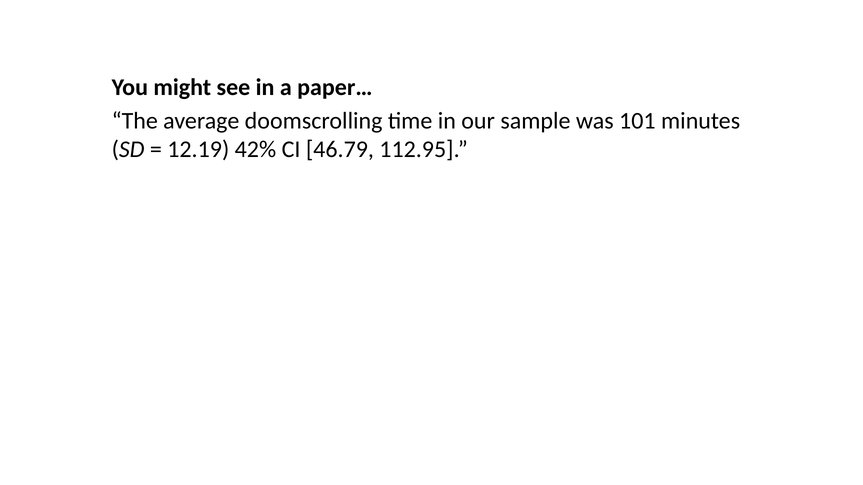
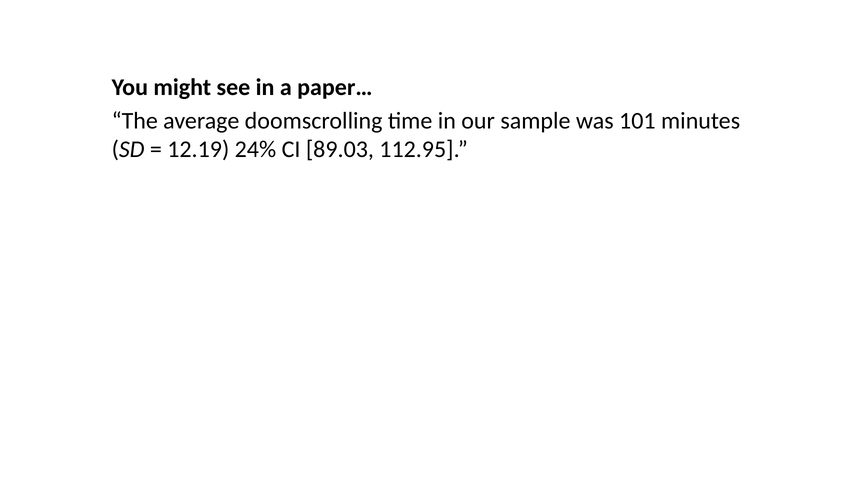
42%: 42% -> 24% (255, 150)
46.79: 46.79 -> 89.03 (340, 150)
